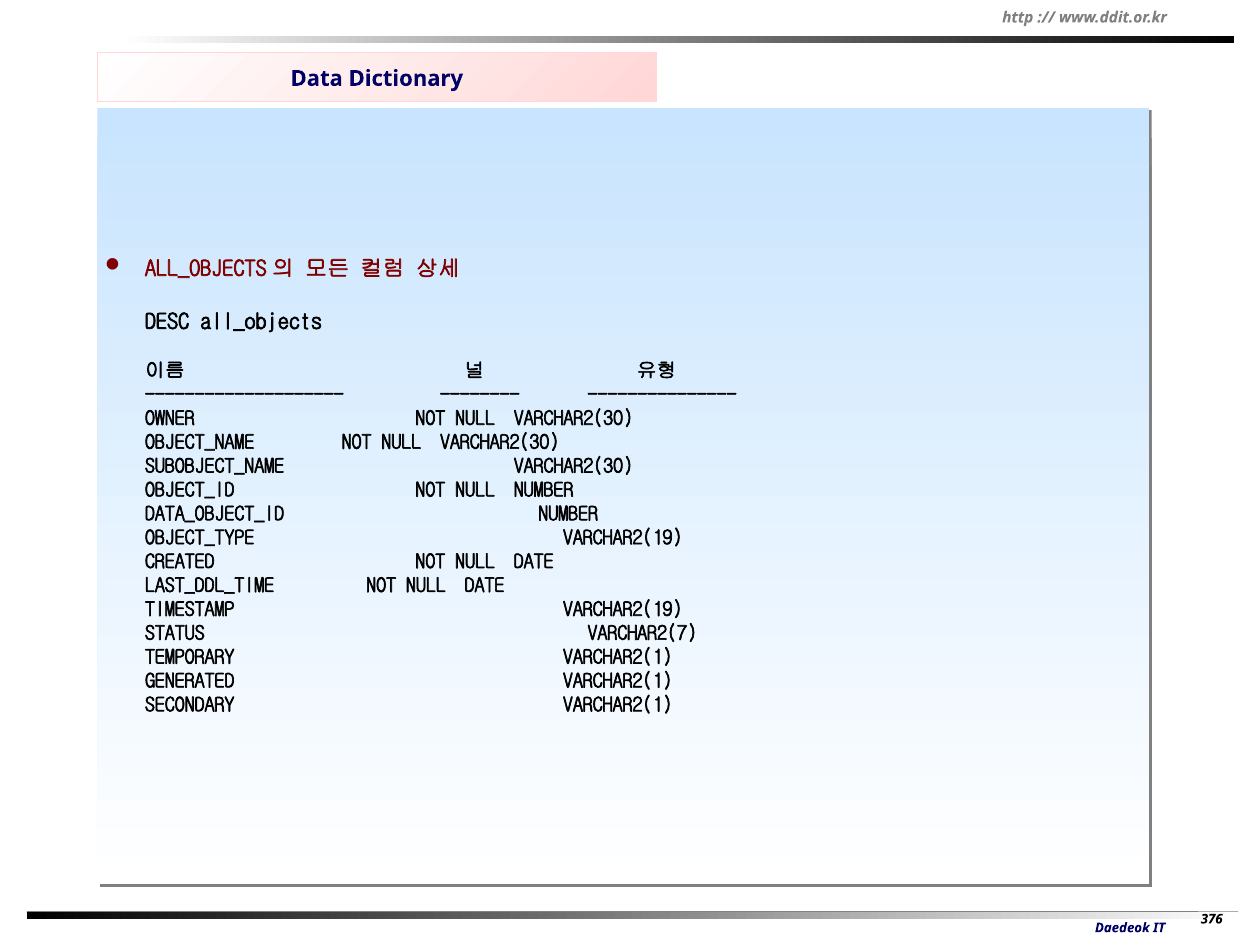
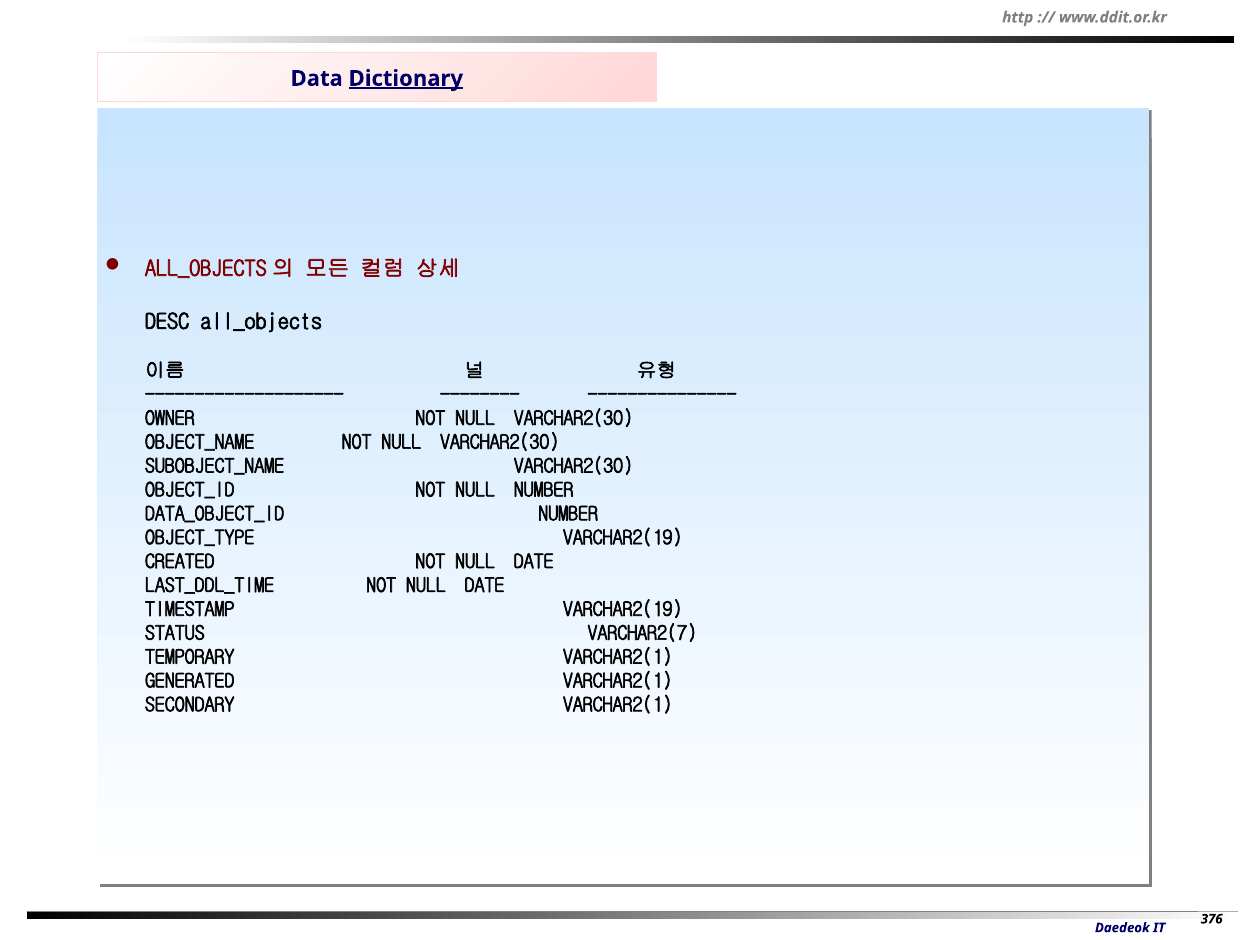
Dictionary underline: none -> present (406, 78)
